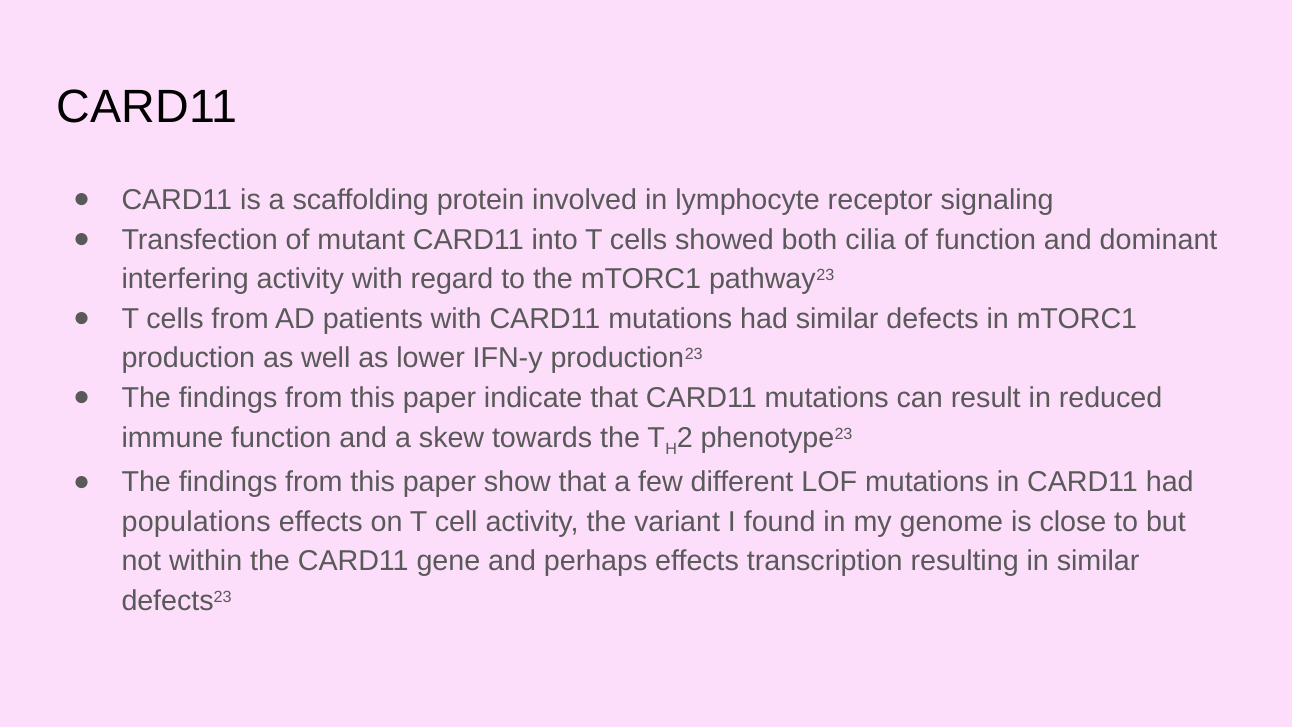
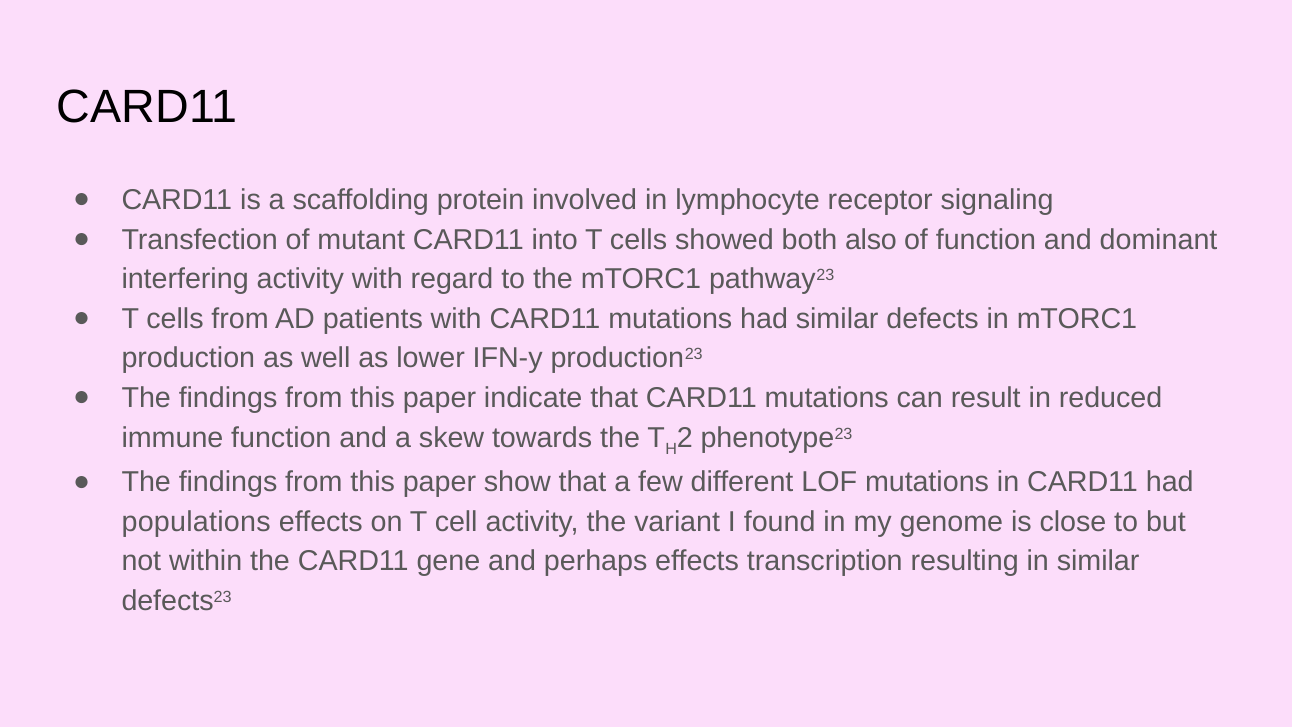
cilia: cilia -> also (871, 240)
